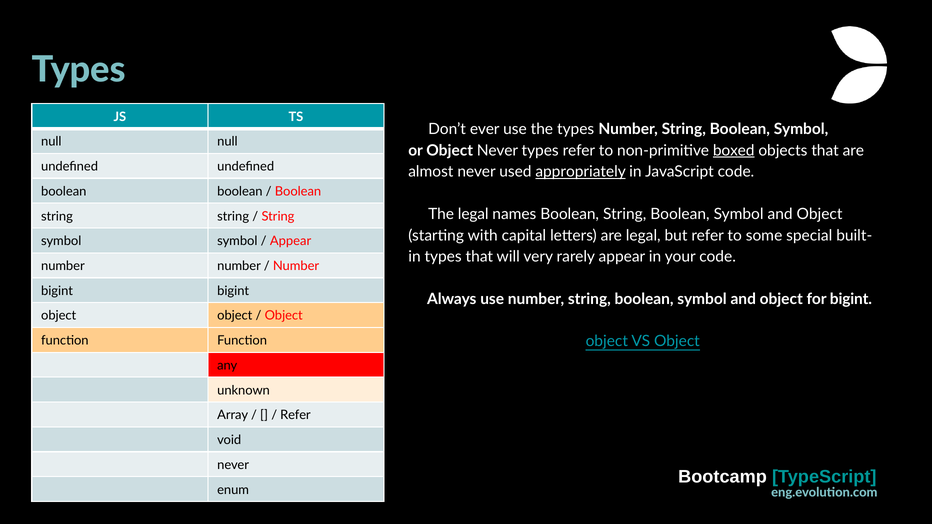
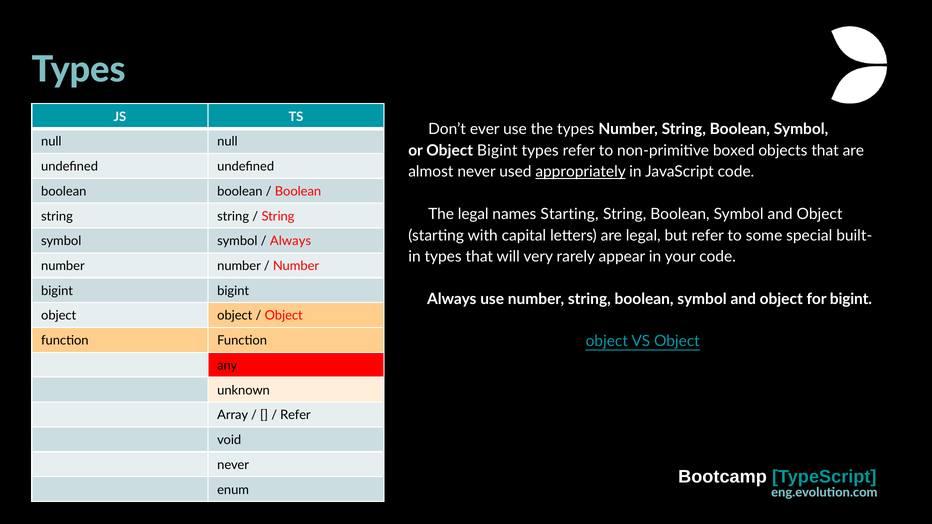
Object Never: Never -> Bigint (497, 151)
boxed underline: present -> none (734, 151)
names Boolean: Boolean -> Starting (569, 214)
Appear: Appear -> Always (291, 241)
